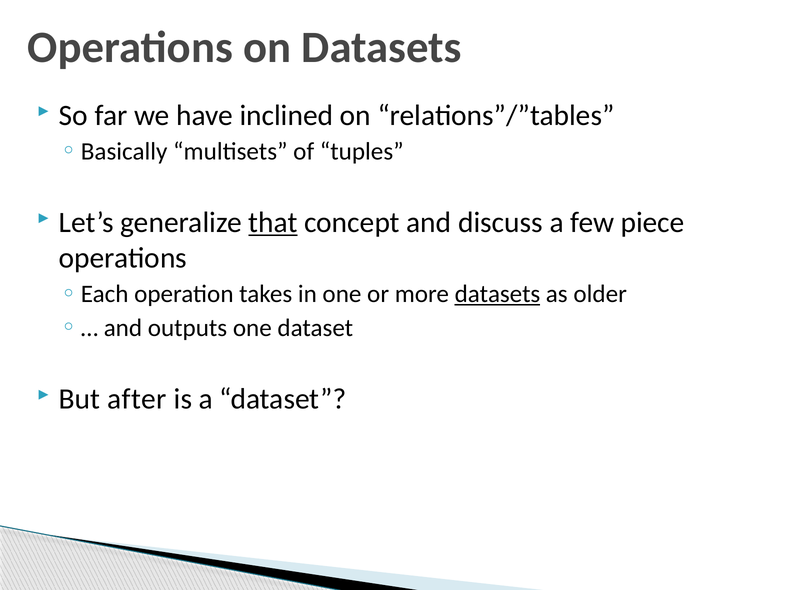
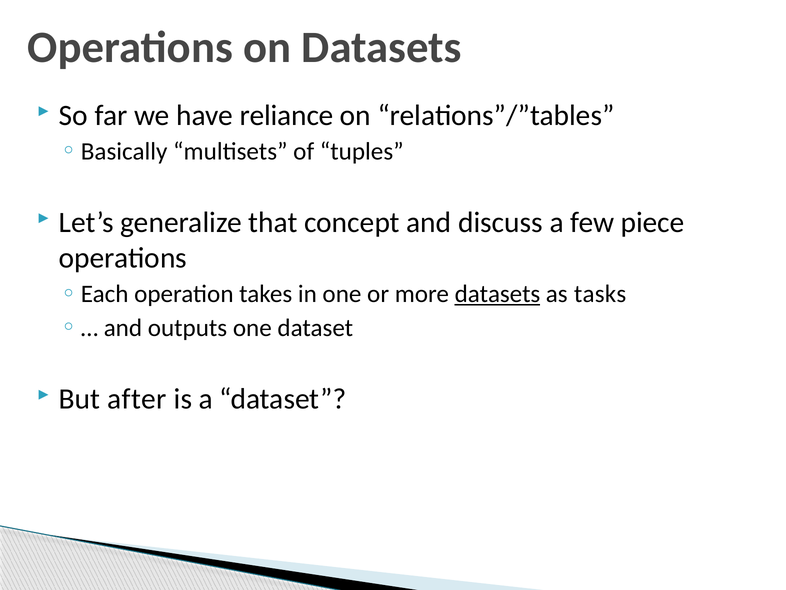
inclined: inclined -> reliance (287, 115)
that underline: present -> none (273, 222)
older: older -> tasks (600, 294)
